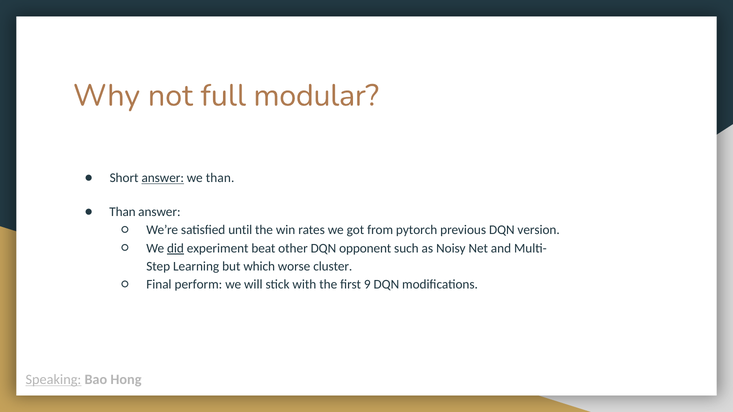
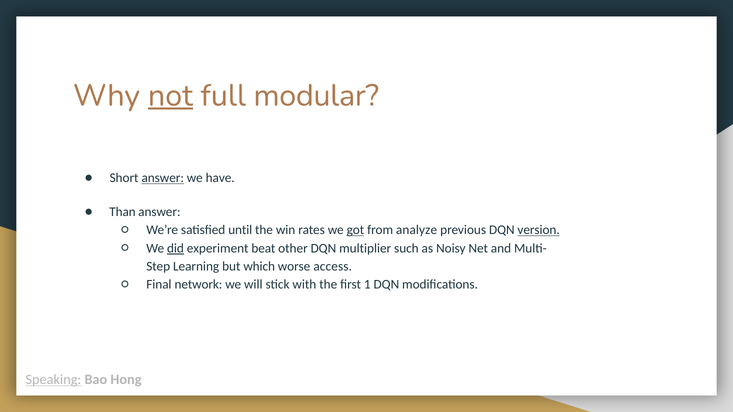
not underline: none -> present (170, 96)
we than: than -> have (220, 178)
got underline: none -> present (355, 230)
pytorch: pytorch -> analyze (417, 230)
version underline: none -> present (539, 230)
opponent: opponent -> multiplier (365, 248)
cluster: cluster -> access (333, 267)
perform: perform -> network (198, 285)
9: 9 -> 1 (367, 285)
